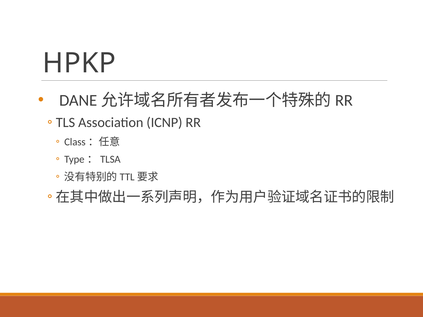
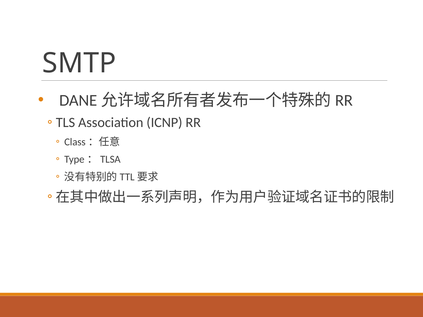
HPKP: HPKP -> SMTP (79, 63)
